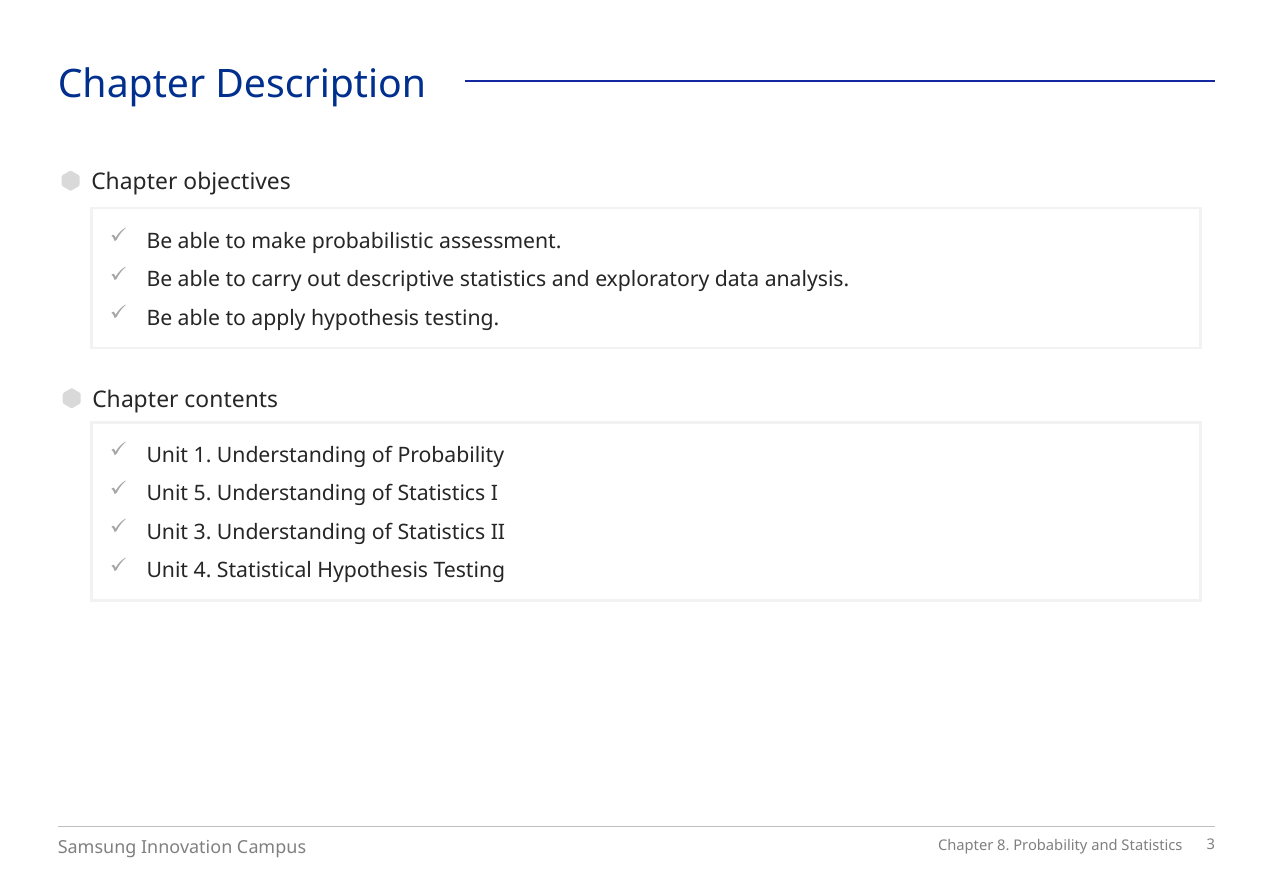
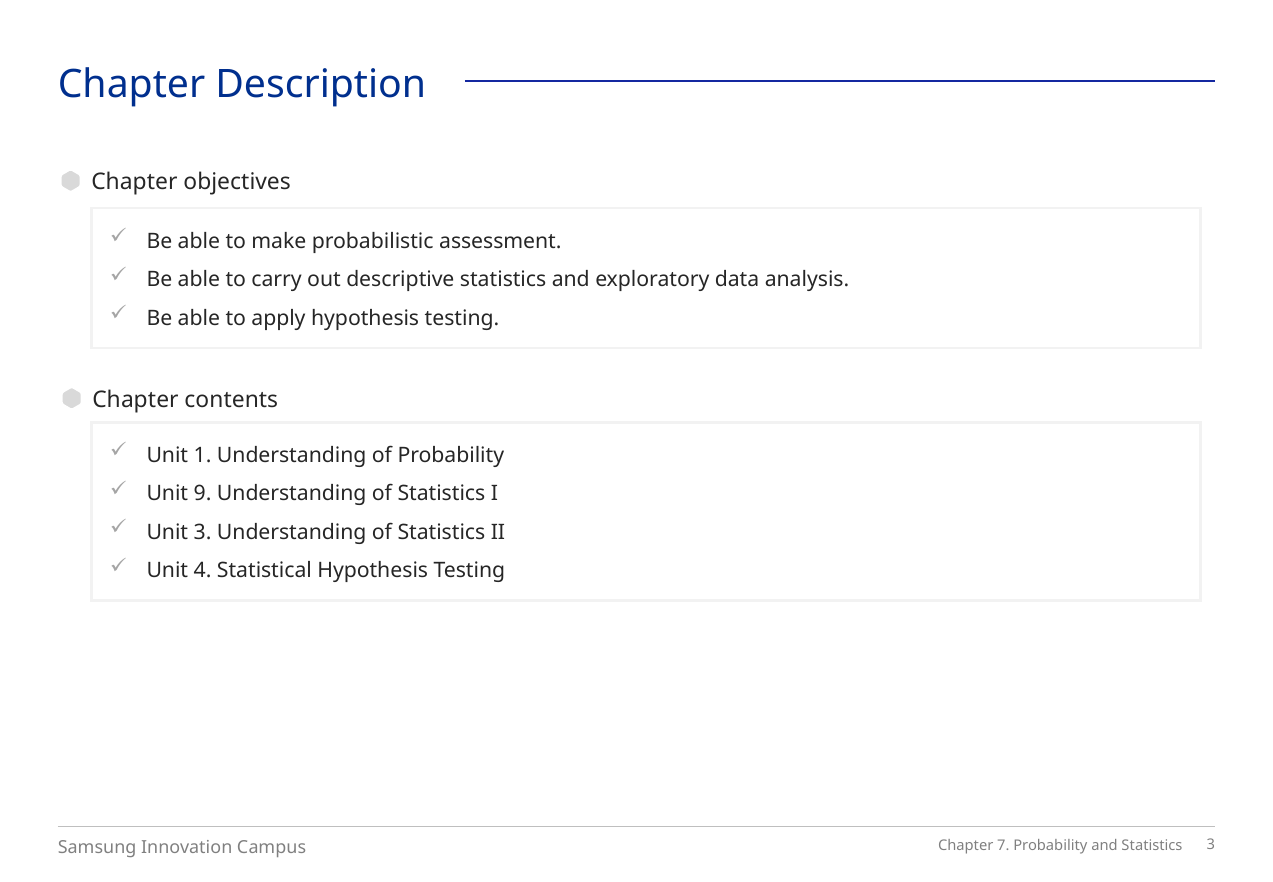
5: 5 -> 9 (203, 494)
8: 8 -> 7 (1003, 845)
